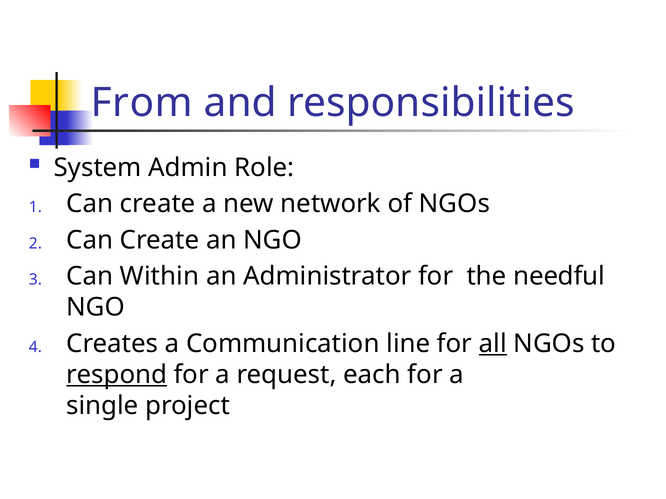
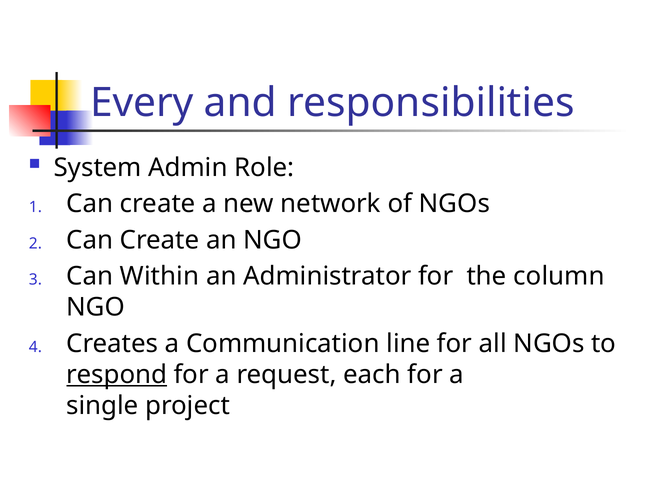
From: From -> Every (142, 103)
needful: needful -> column (559, 277)
all underline: present -> none (493, 344)
